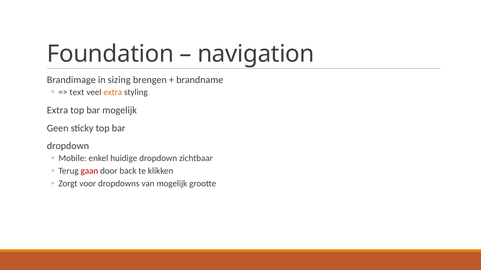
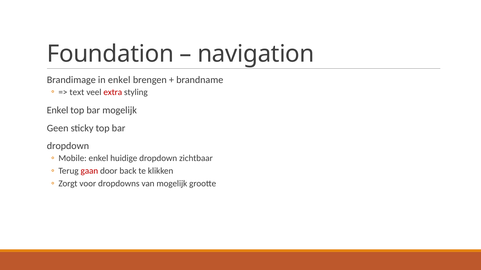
in sizing: sizing -> enkel (119, 80)
extra colour: orange -> red (113, 92)
Extra: Extra -> Enkel (58, 111)
